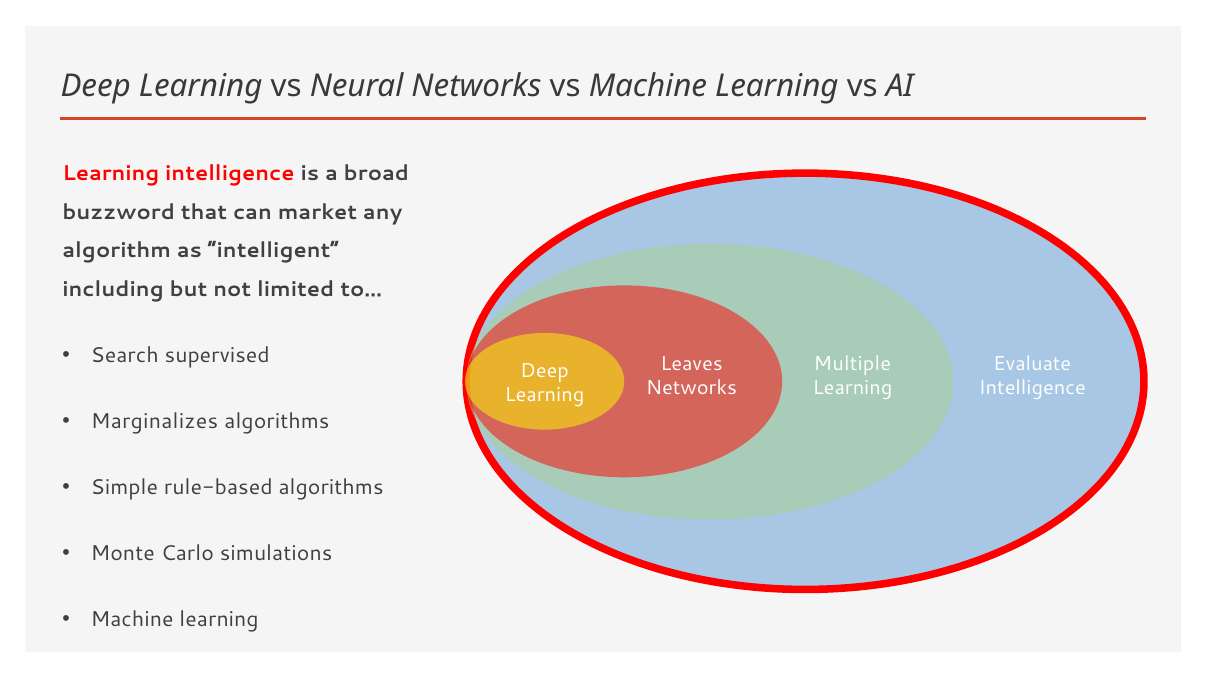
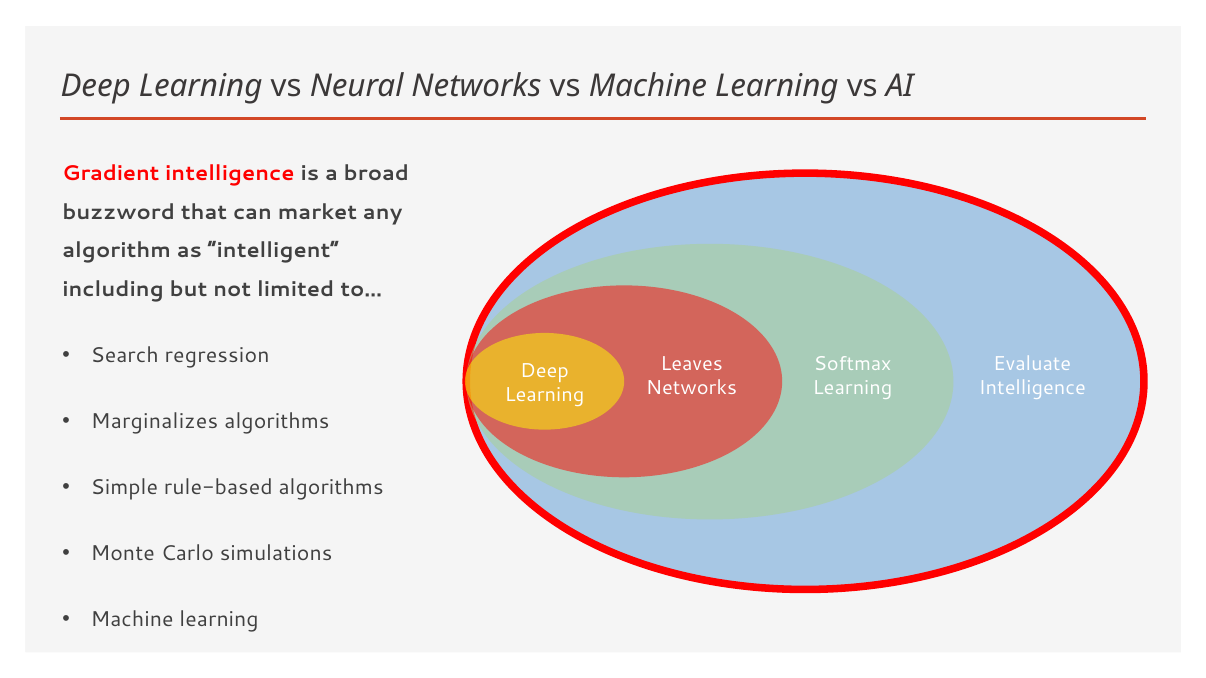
Learning: Learning -> Gradient (111, 174)
supervised: supervised -> regression (217, 355)
Multiple: Multiple -> Softmax (853, 364)
